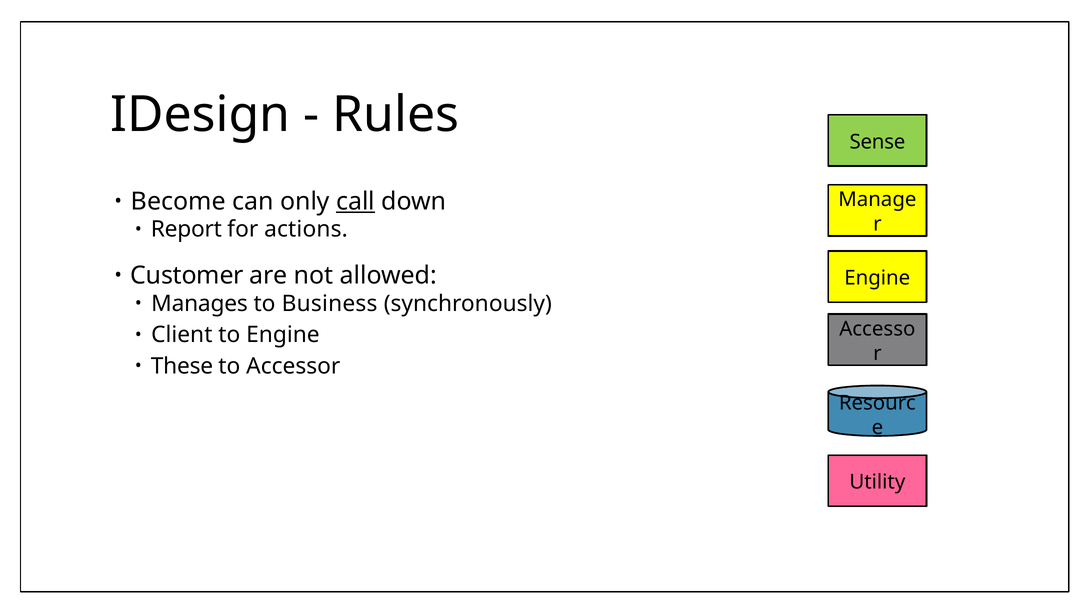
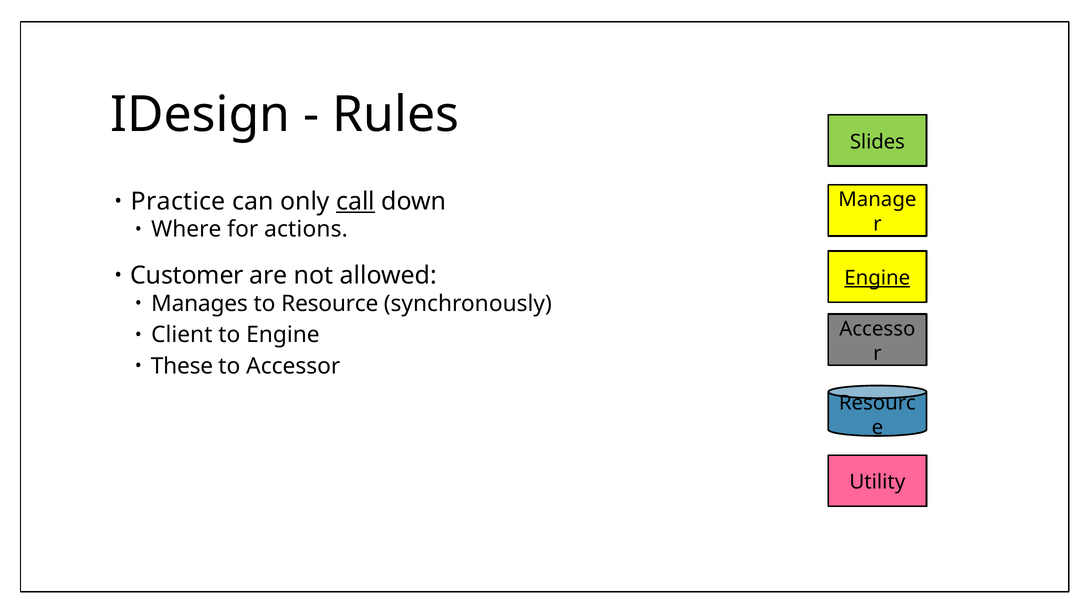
Sense: Sense -> Slides (877, 142)
Become: Become -> Practice (178, 201)
Report: Report -> Where (186, 229)
Engine underline: none -> present (877, 278)
Business: Business -> Resource (330, 304)
